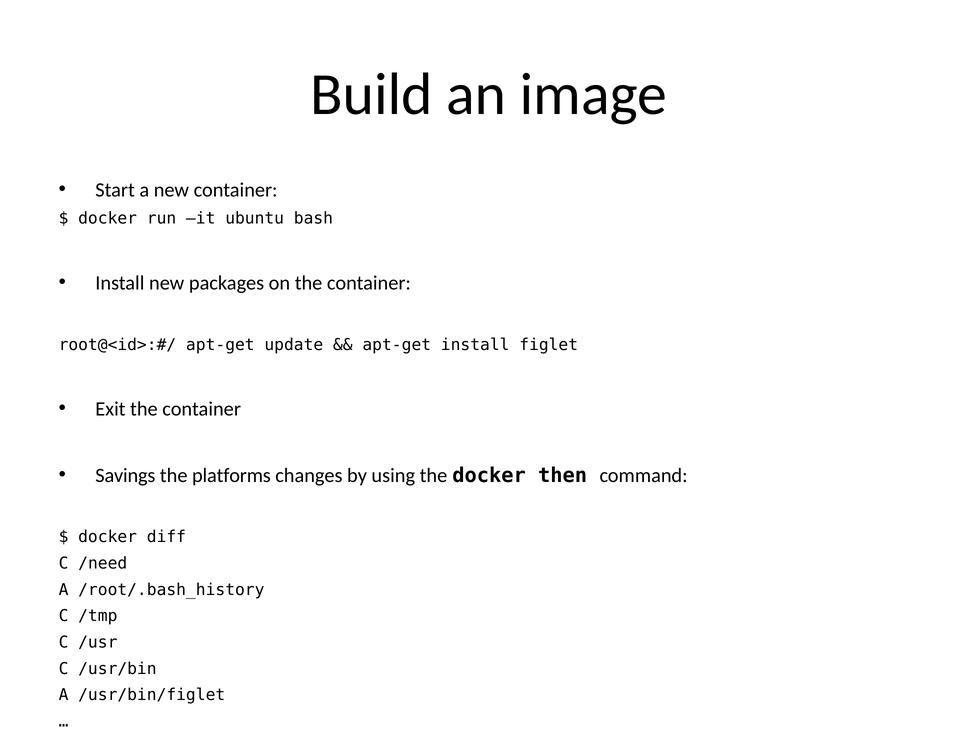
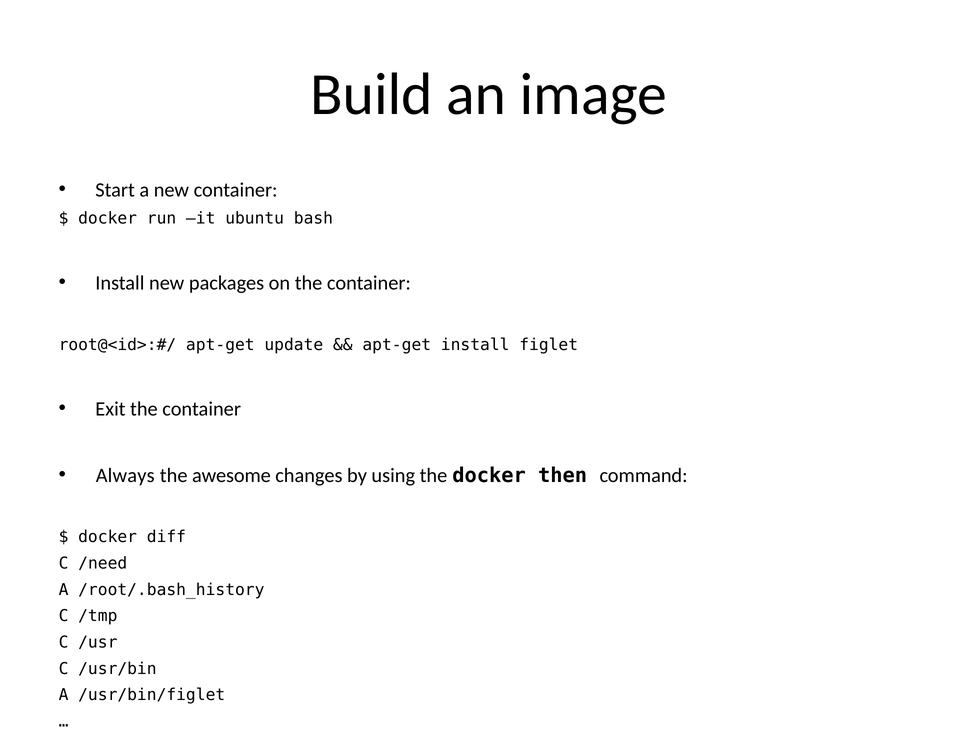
Savings: Savings -> Always (125, 475)
platforms: platforms -> awesome (231, 475)
